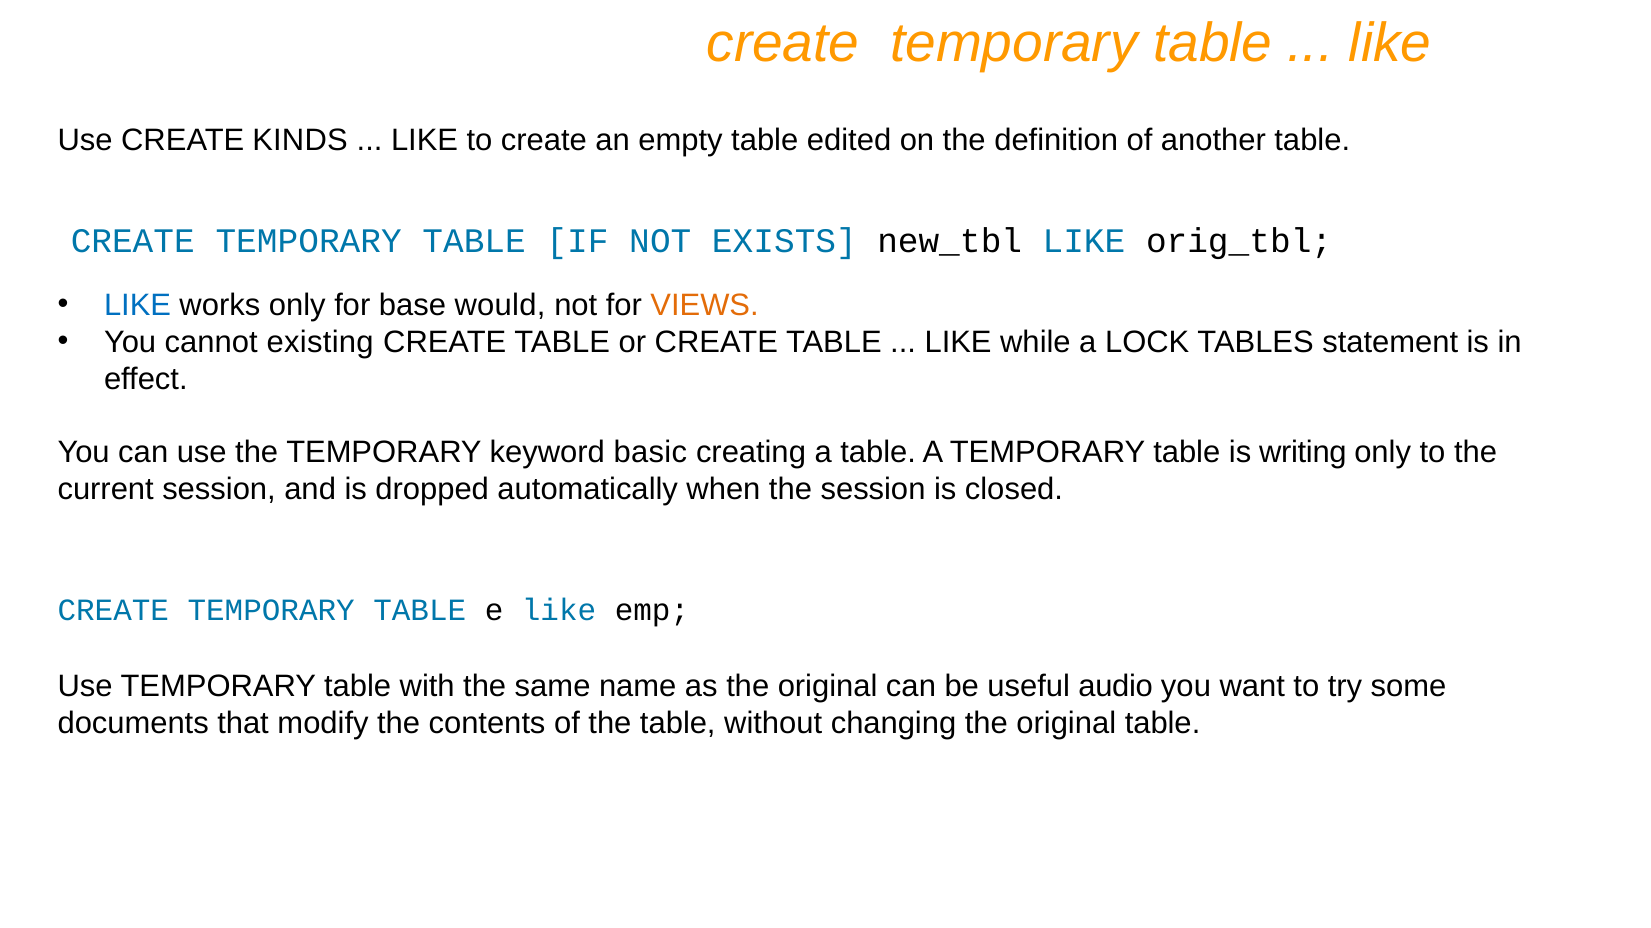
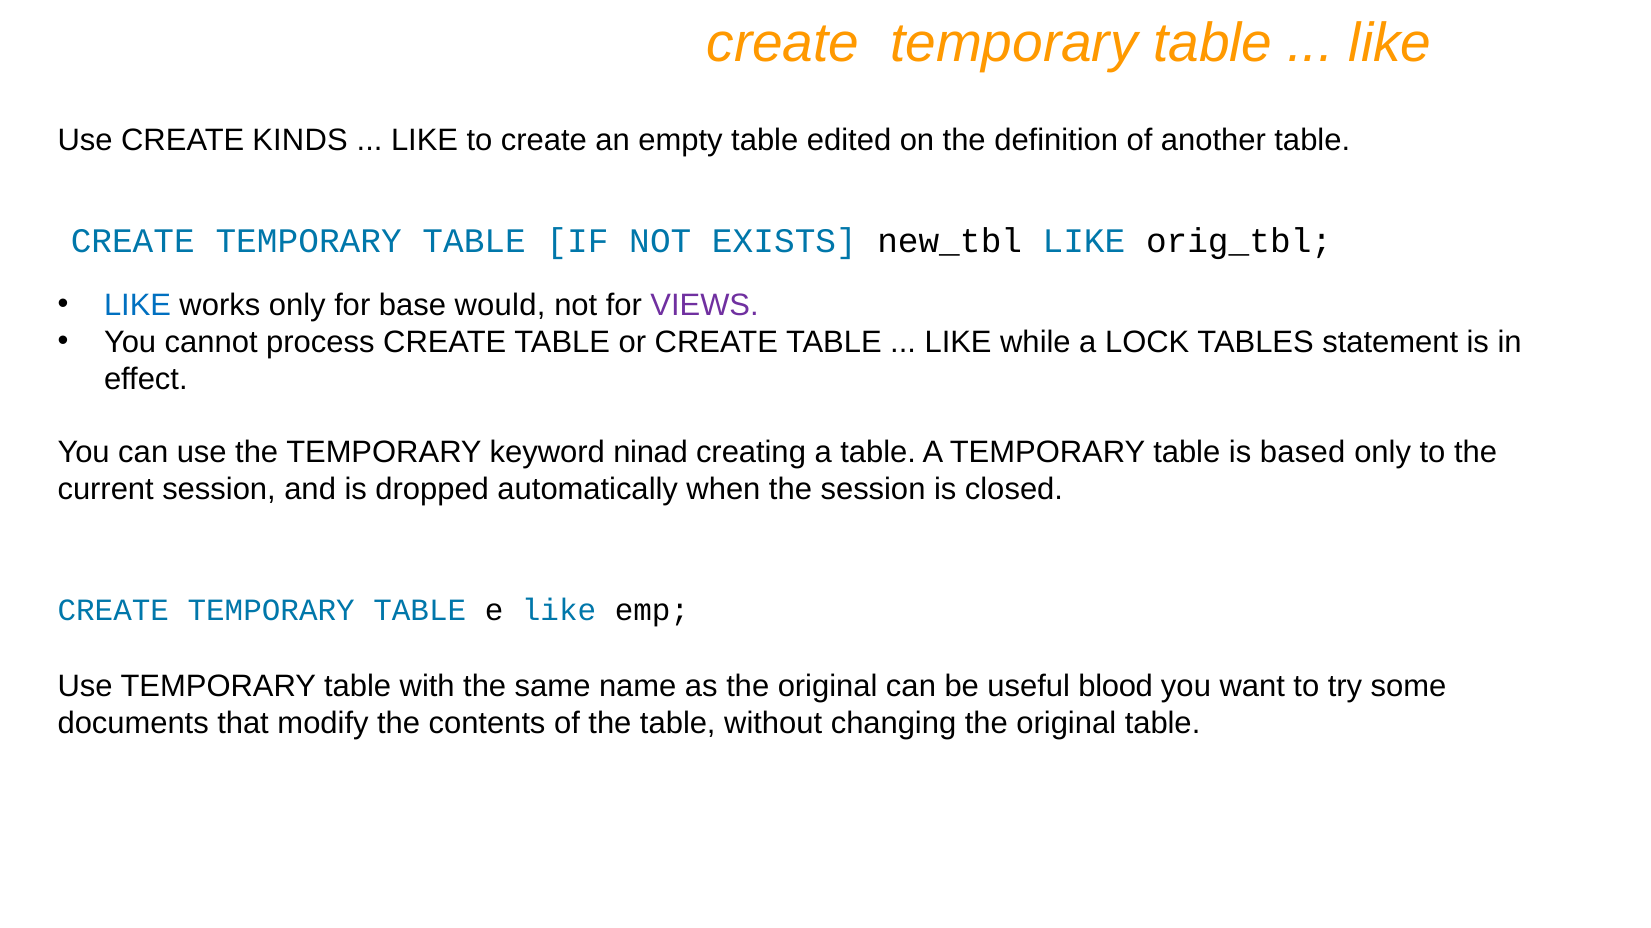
VIEWS colour: orange -> purple (705, 305)
existing: existing -> process (320, 343)
basic: basic -> ninad (651, 452)
writing: writing -> based (1303, 452)
audio: audio -> blood (1116, 686)
